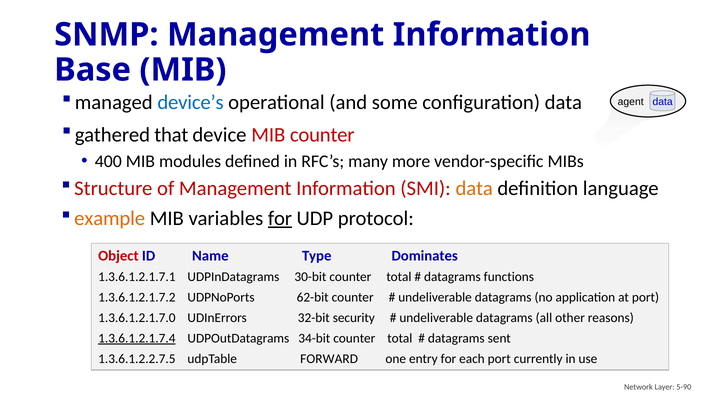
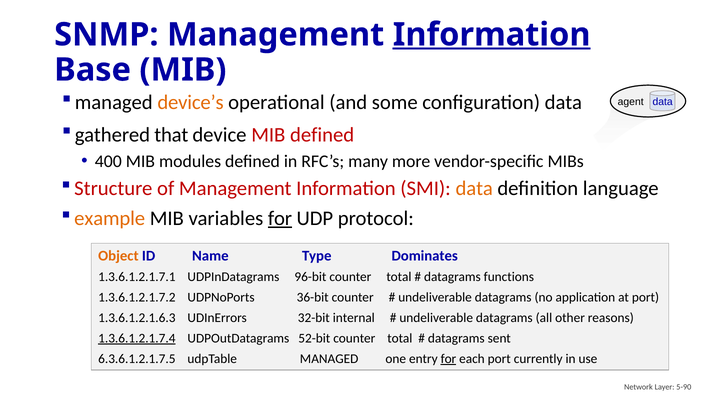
Information underline: none -> present (492, 35)
device’s colour: blue -> orange (191, 102)
MIB counter: counter -> defined (322, 135)
Object colour: red -> orange (118, 255)
30-bit: 30-bit -> 96-bit (310, 276)
62-bit: 62-bit -> 36-bit (313, 297)
1.3.6.1.2.1.7.0: 1.3.6.1.2.1.7.0 -> 1.3.6.1.2.1.6.3 (137, 317)
security: security -> internal (354, 317)
34-bit: 34-bit -> 52-bit (314, 338)
1.3.6.1.2.2.7.5: 1.3.6.1.2.2.7.5 -> 6.3.6.1.2.1.7.5 (137, 358)
udpTable FORWARD: FORWARD -> MANAGED (329, 358)
for underline: none -> present (448, 358)
